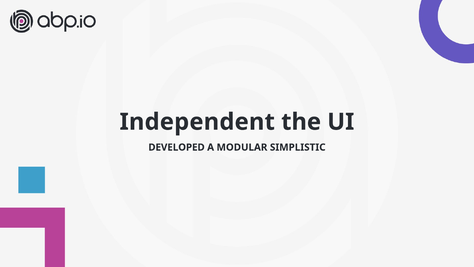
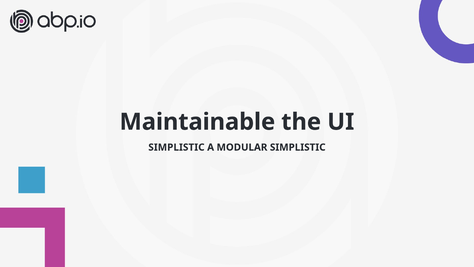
Independent: Independent -> Maintainable (197, 122)
DEVELOPED: DEVELOPED -> SIMPLISTIC (176, 147)
